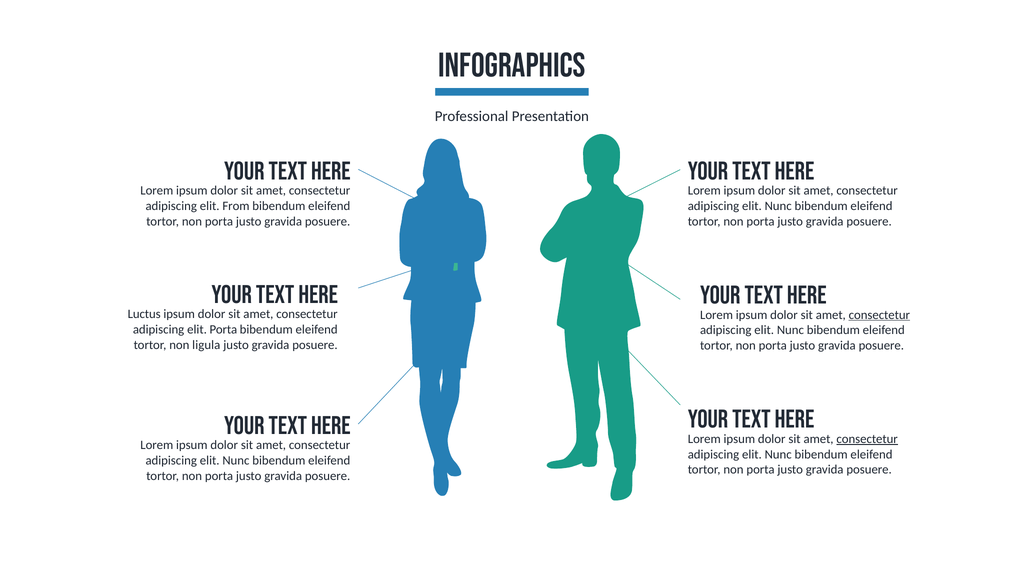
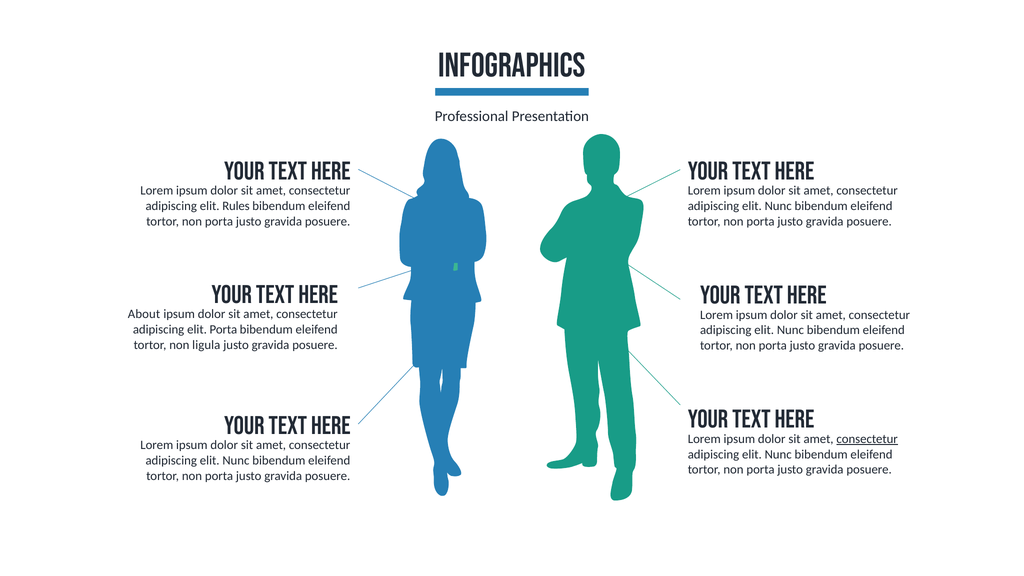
From: From -> Rules (236, 206)
Luctus: Luctus -> About (144, 314)
consectetur underline: present -> none (879, 315)
